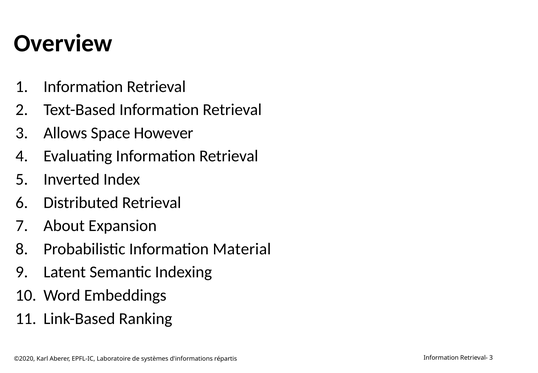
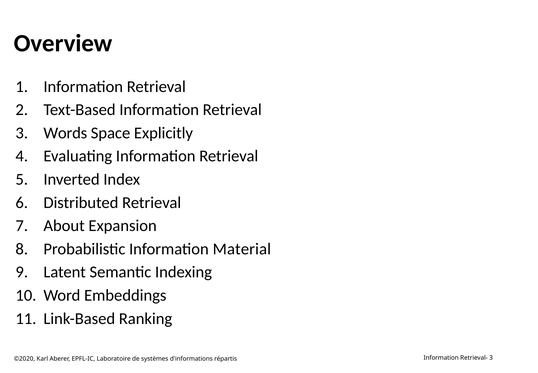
Allows: Allows -> Words (65, 133)
However: However -> Explicitly (163, 133)
